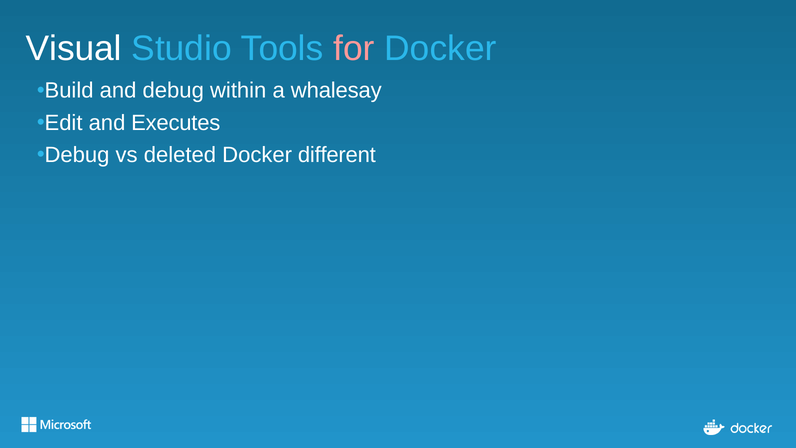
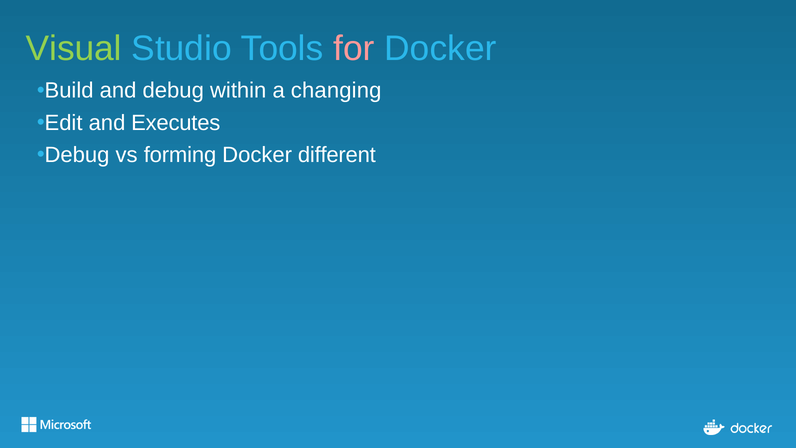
Visual colour: white -> light green (74, 49)
whalesay: whalesay -> changing (336, 91)
deleted: deleted -> forming (180, 155)
